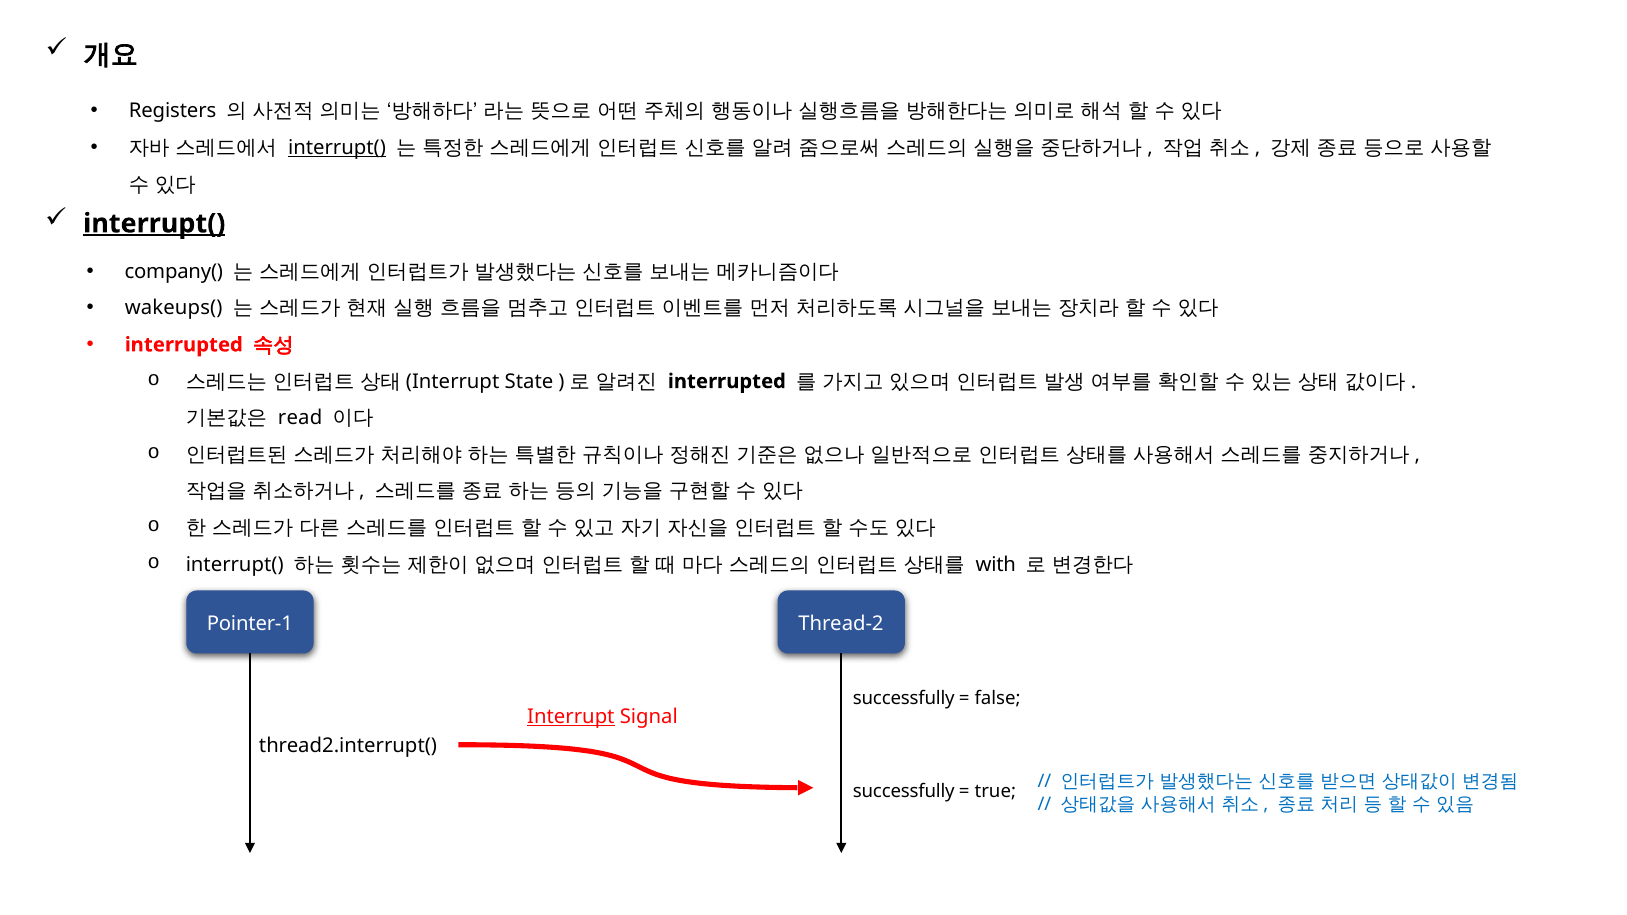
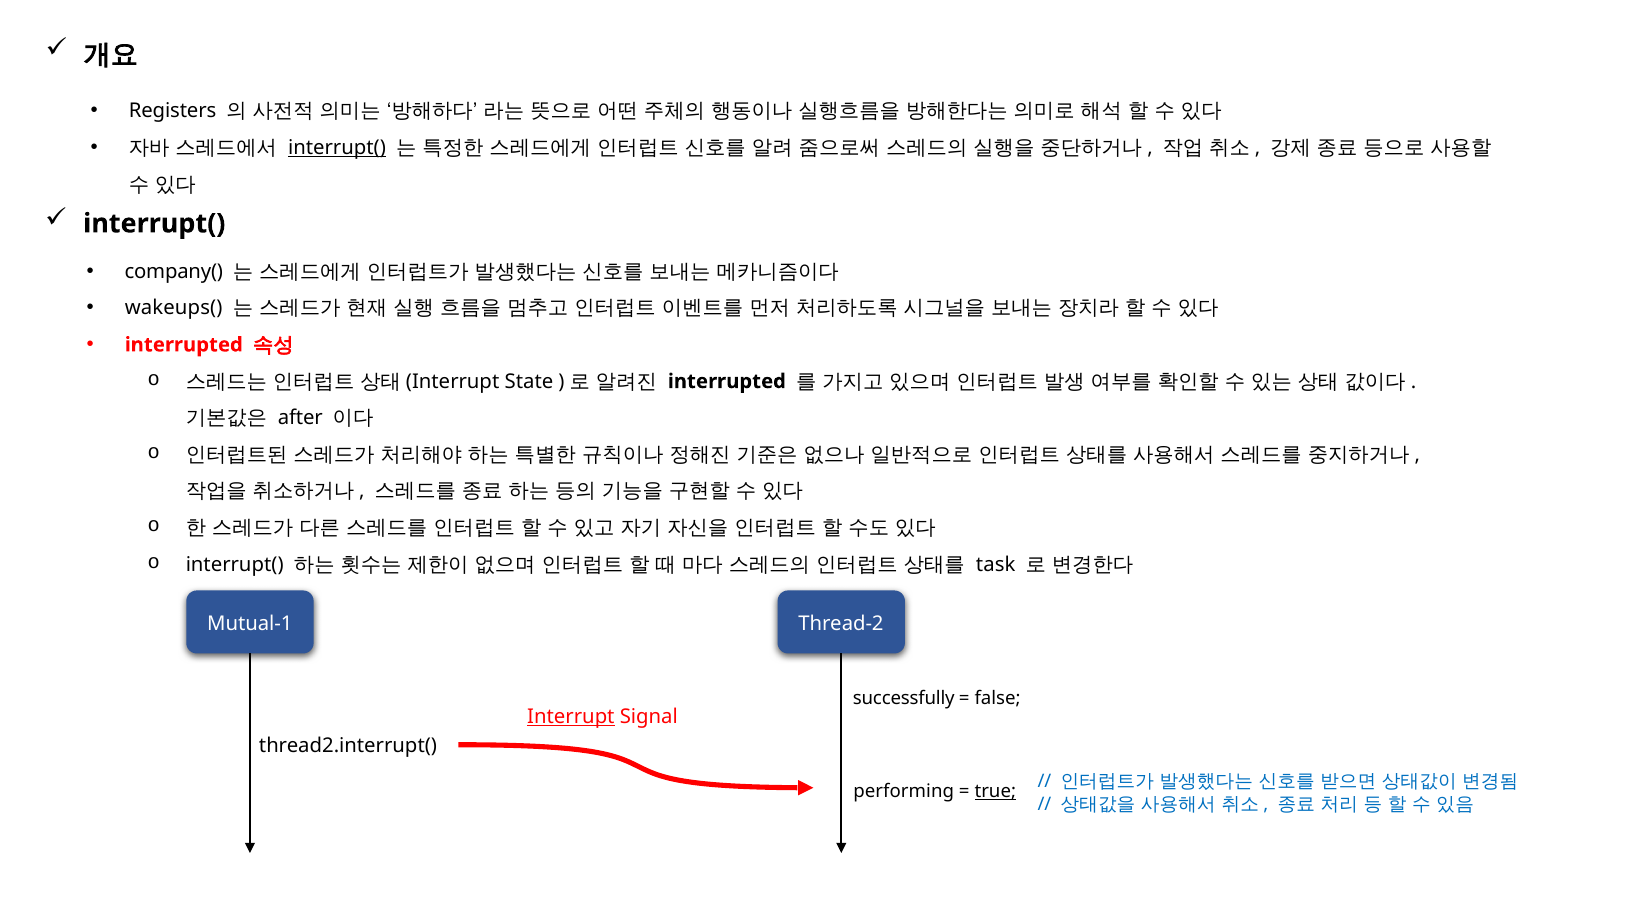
interrupt( underline: present -> none (154, 224)
read: read -> after (300, 418)
with: with -> task (996, 564)
Pointer-1: Pointer-1 -> Mutual-1 (250, 623)
successfully: successfully -> performing (904, 791)
true underline: none -> present (995, 791)
